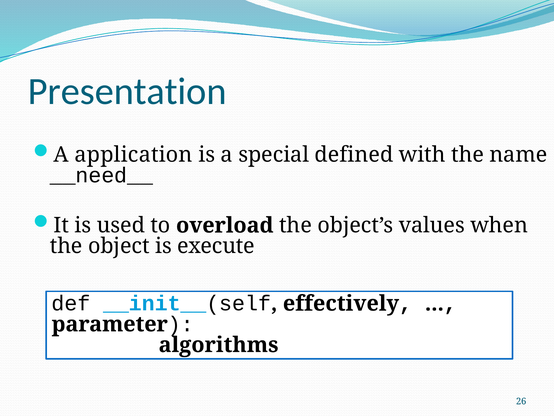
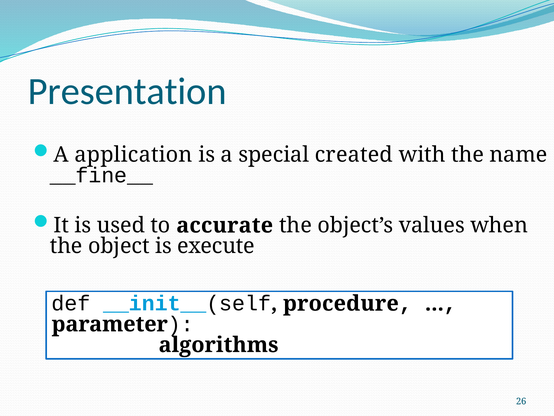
defined: defined -> created (354, 154)
__need__: __need__ -> __fine__ (101, 175)
overload: overload -> accurate (225, 225)
effectively: effectively -> procedure (341, 303)
